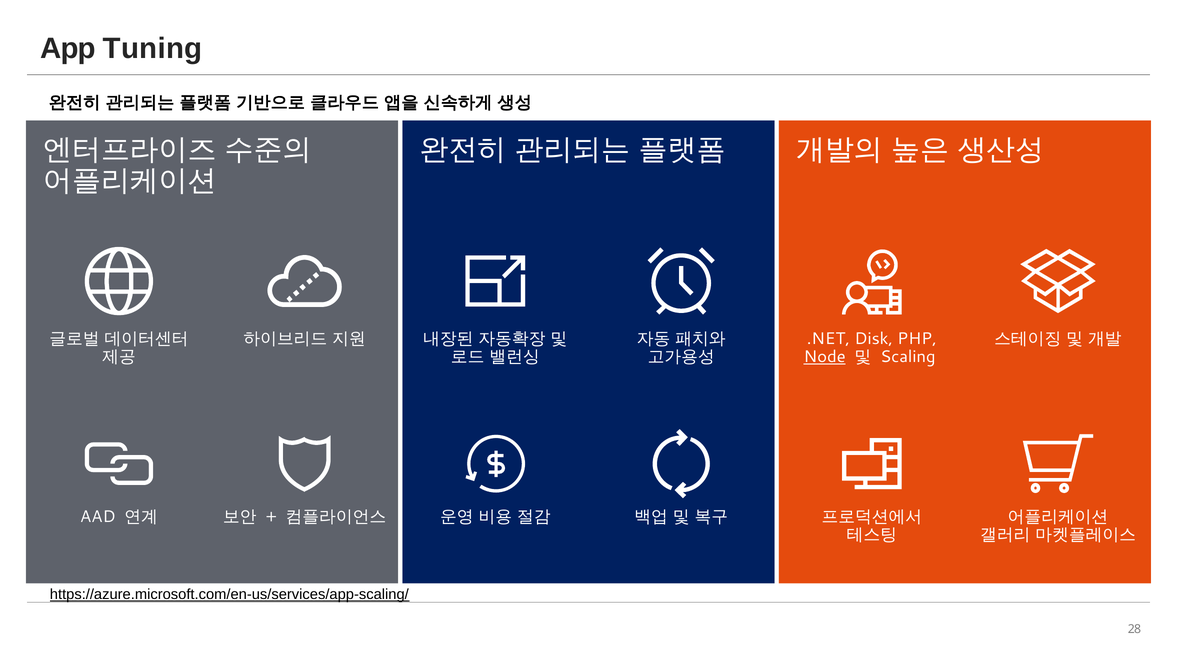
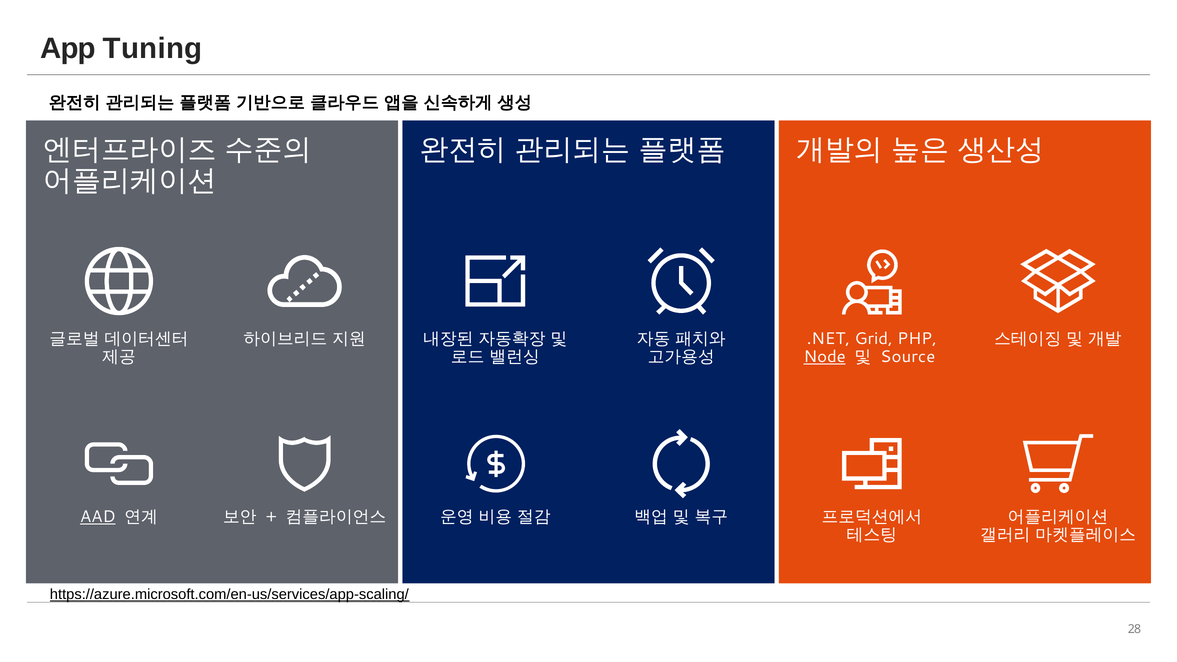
Disk: Disk -> Grid (874, 339)
Scaling: Scaling -> Source (908, 357)
AAD underline: none -> present (98, 517)
